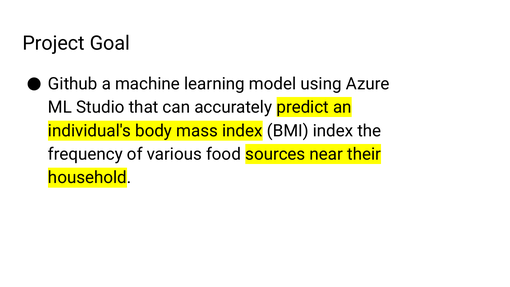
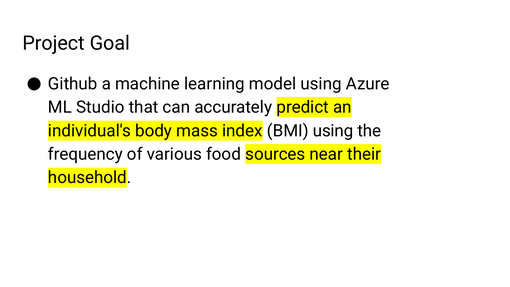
BMI index: index -> using (333, 131)
